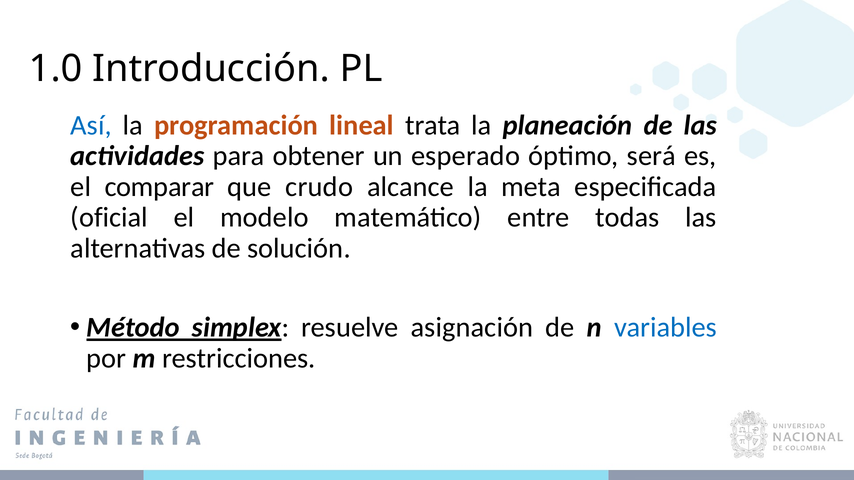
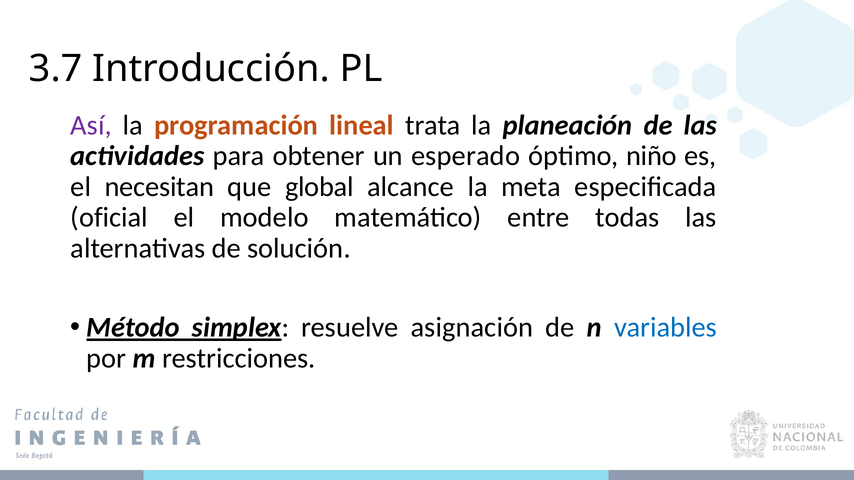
1.0: 1.0 -> 3.7 (56, 69)
Así colour: blue -> purple (91, 125)
será: será -> niño (652, 156)
comparar: comparar -> necesitan (159, 187)
crudo: crudo -> global (319, 187)
